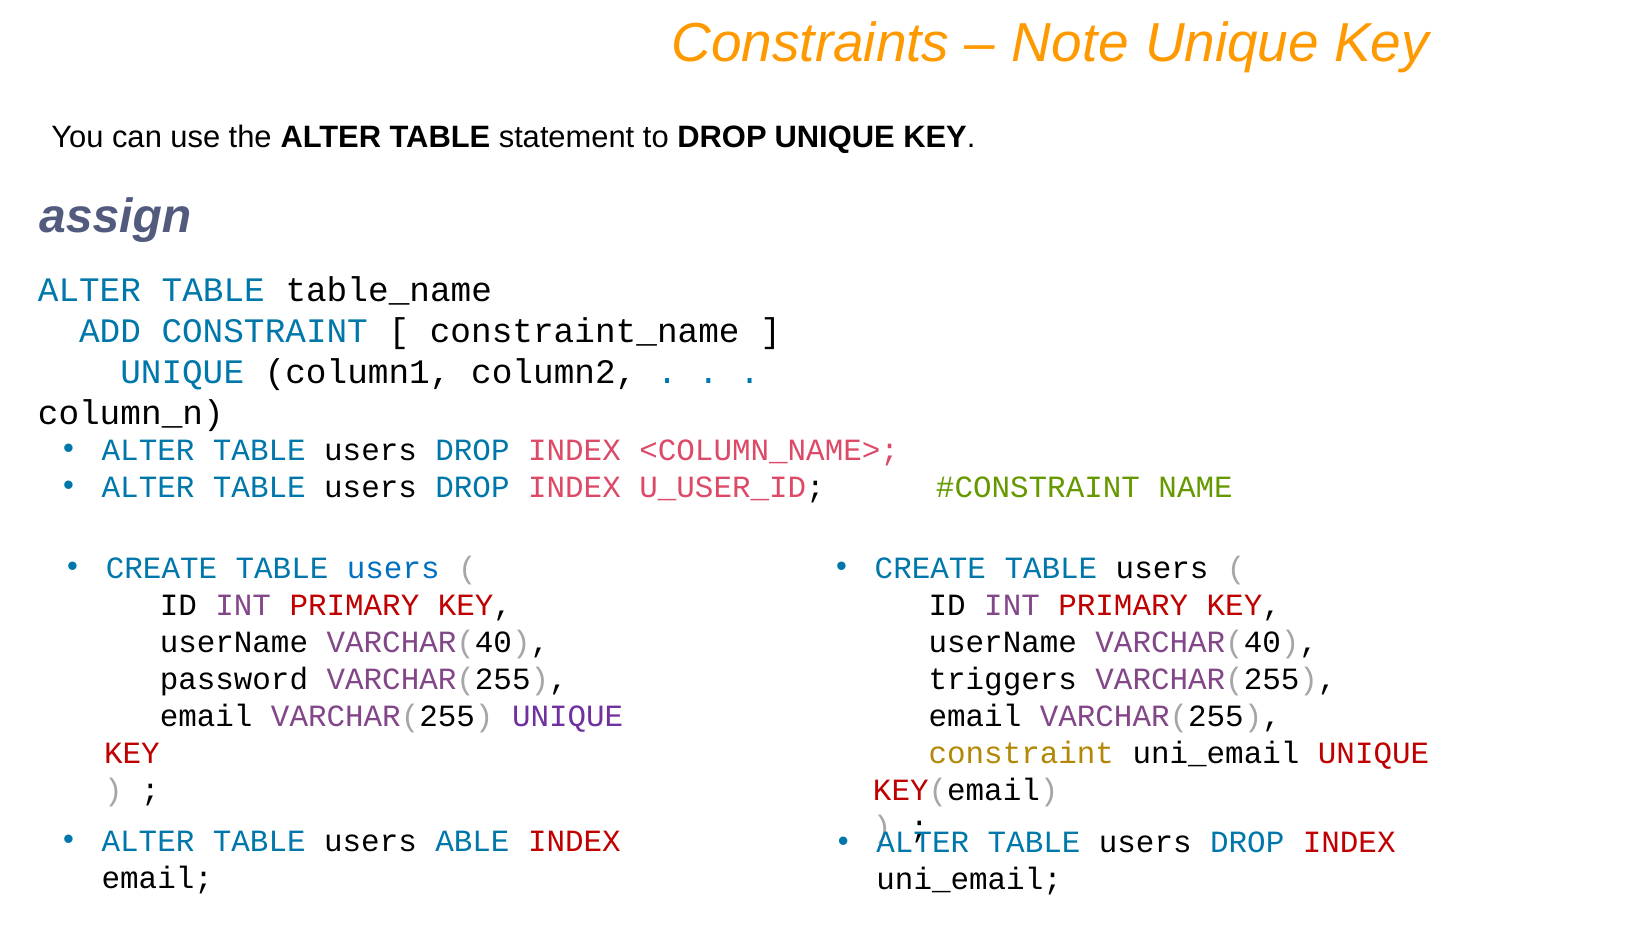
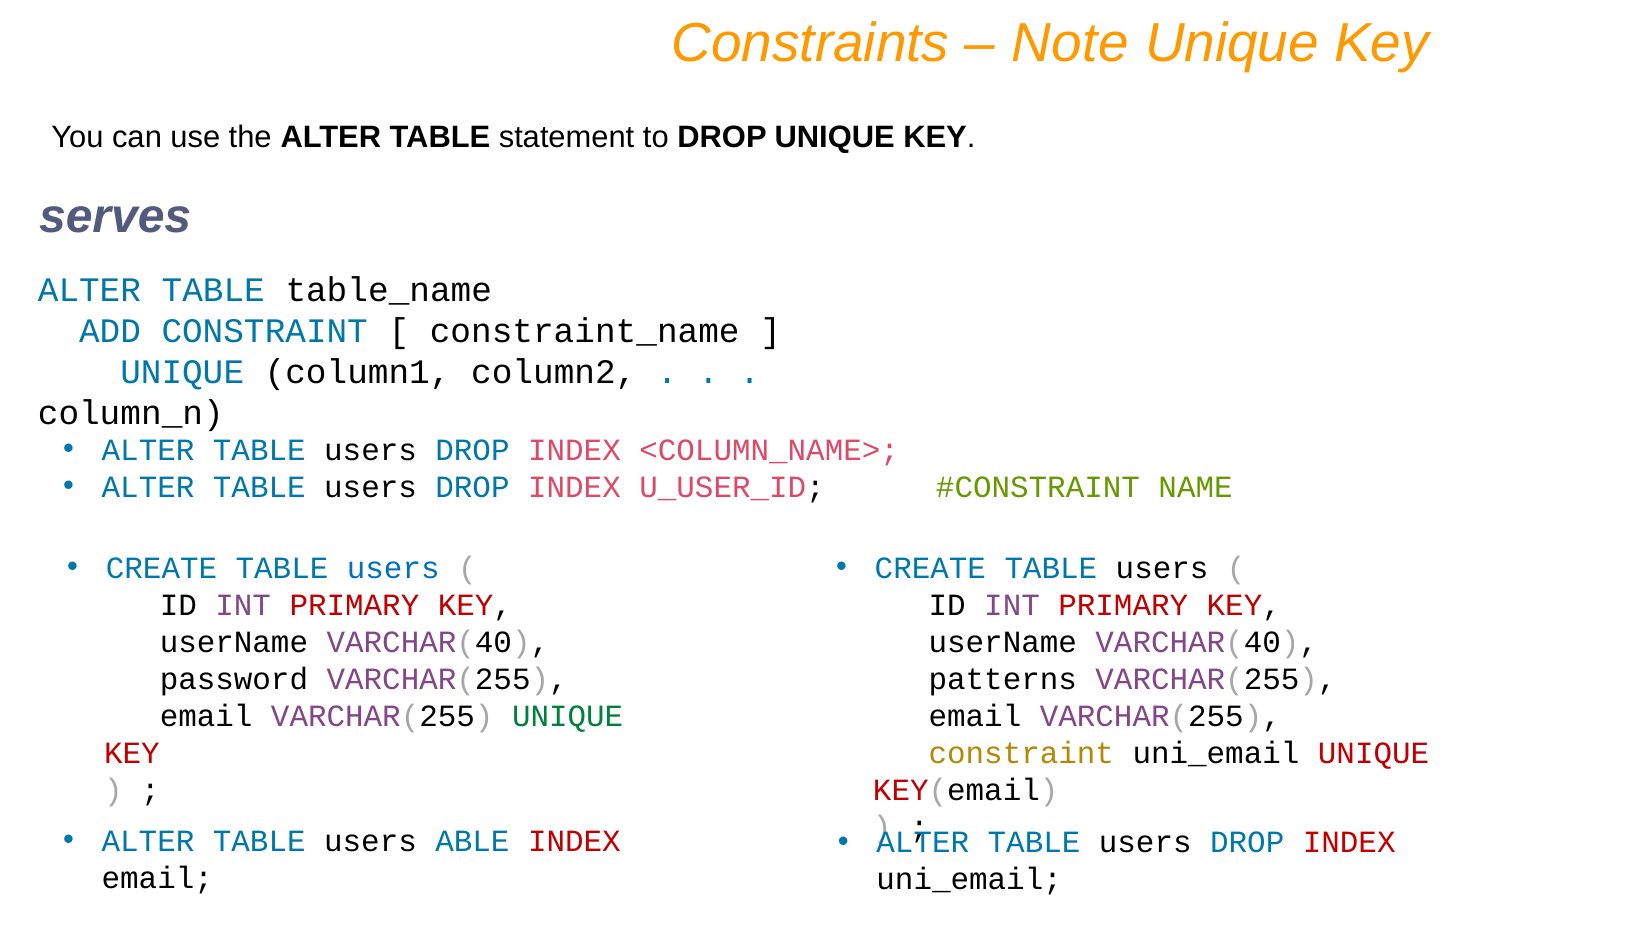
assign: assign -> serves (115, 217)
triggers: triggers -> patterns (1003, 679)
UNIQUE colour: purple -> green (568, 716)
